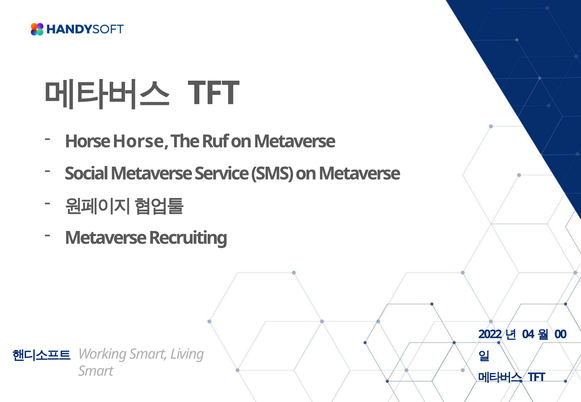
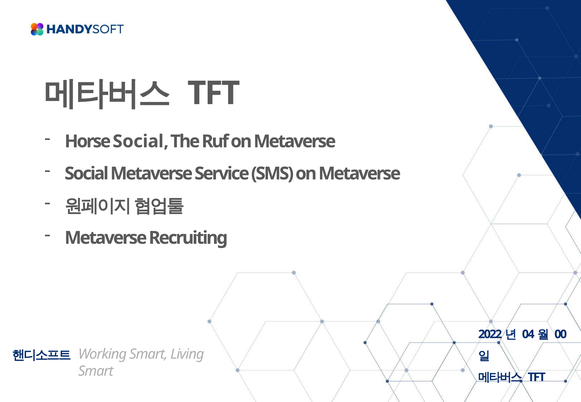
Horse Horse: Horse -> Social (141, 141)
